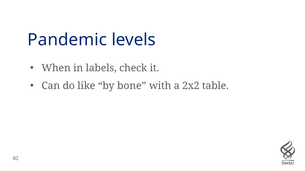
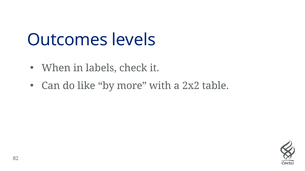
Pandemic: Pandemic -> Outcomes (67, 40)
bone: bone -> more (132, 86)
